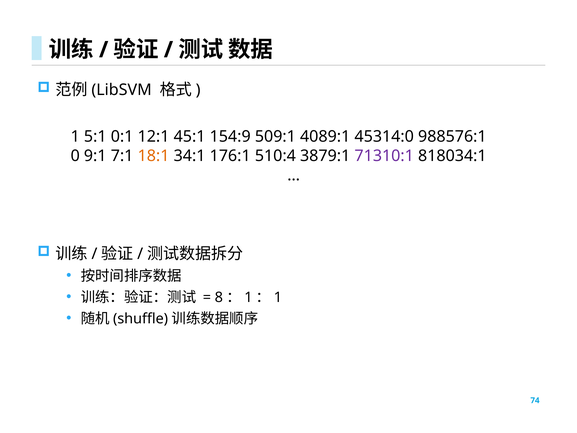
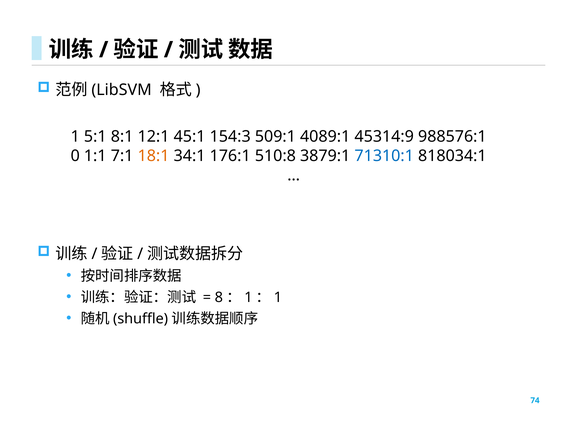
0:1: 0:1 -> 8:1 (122, 137)
154:9: 154:9 -> 154:3 (230, 137)
45314:0: 45314:0 -> 45314:9 (384, 137)
9:1: 9:1 -> 1:1 (95, 156)
510:4: 510:4 -> 510:8 (275, 156)
71310:1 colour: purple -> blue (384, 156)
